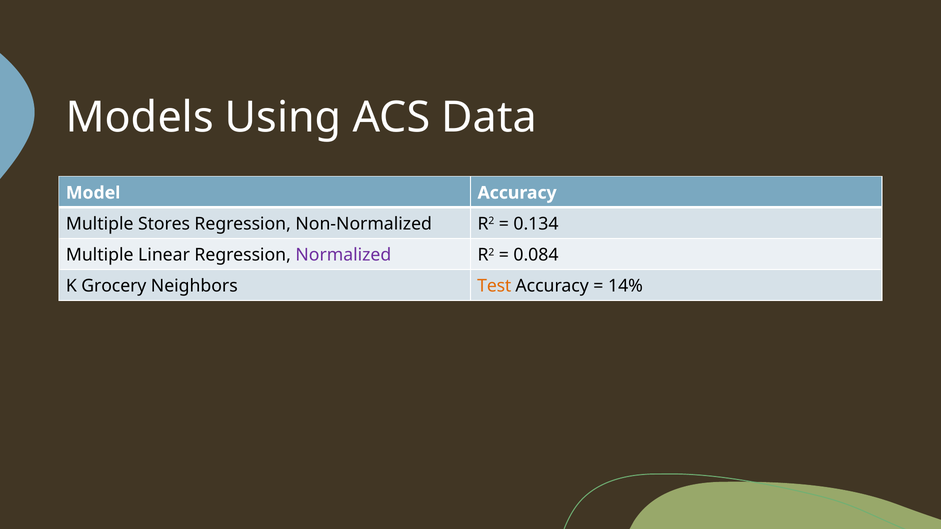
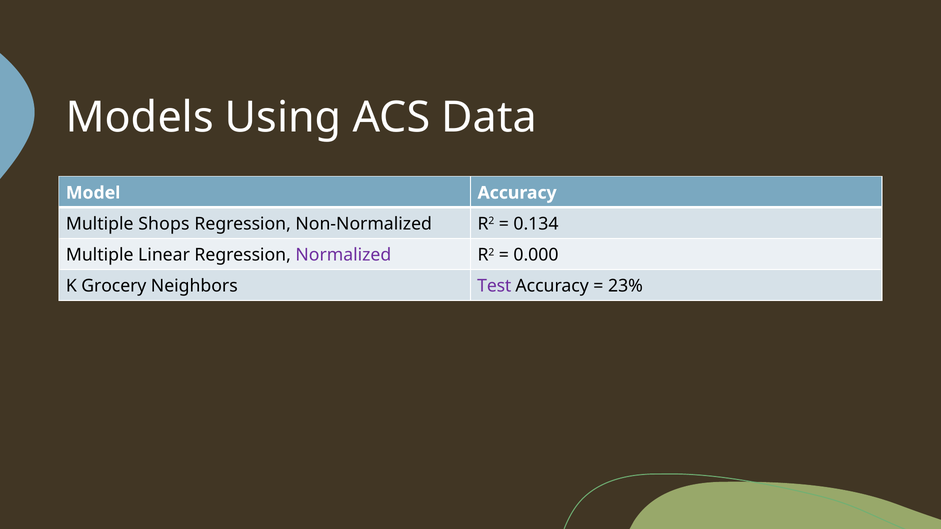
Stores: Stores -> Shops (164, 224)
0.084: 0.084 -> 0.000 (536, 255)
Test colour: orange -> purple (494, 286)
14%: 14% -> 23% (625, 286)
